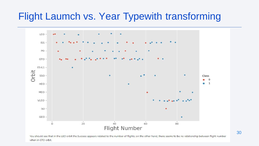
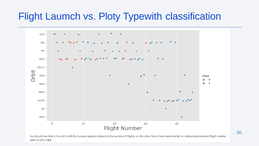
Year: Year -> Ploty (110, 16)
transforming: transforming -> classification (193, 16)
